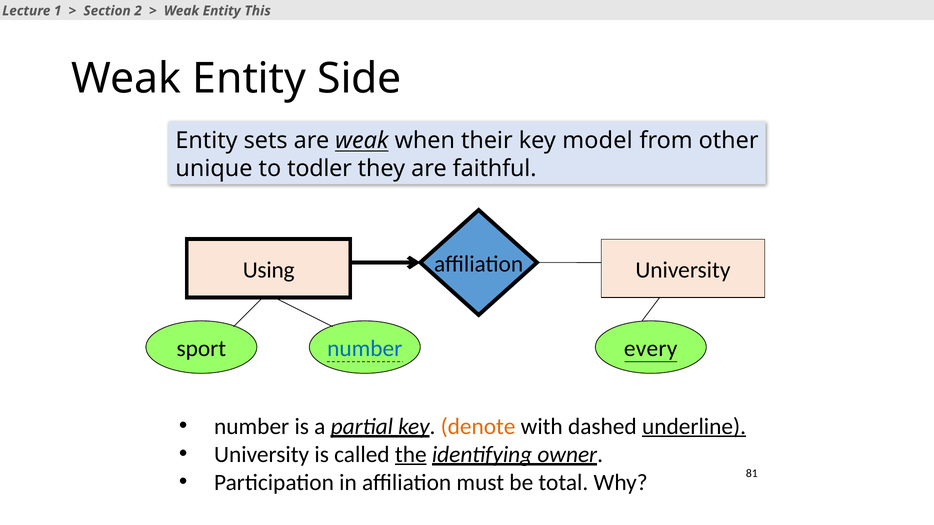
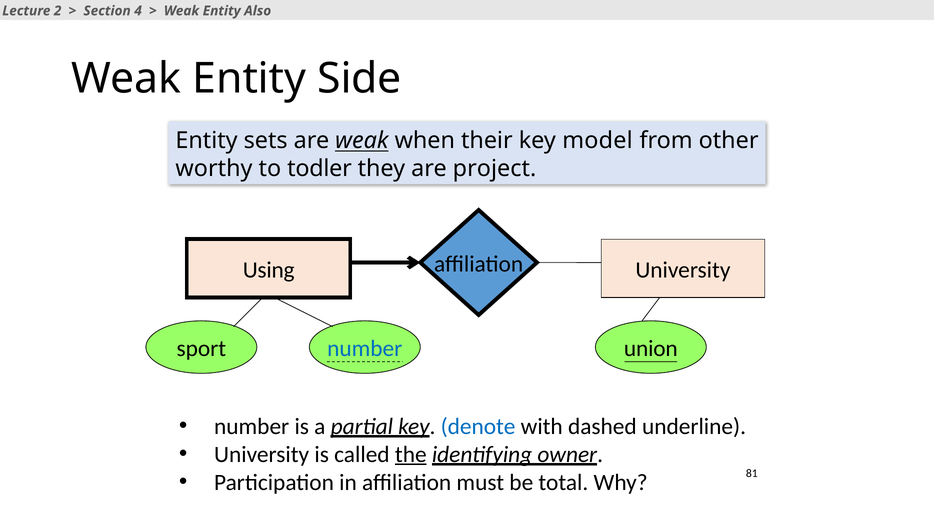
1: 1 -> 2 (58, 11)
2: 2 -> 4 (138, 11)
This: This -> Also (258, 11)
unique: unique -> worthy (214, 169)
faithful: faithful -> project (495, 169)
every: every -> union (651, 349)
denote colour: orange -> blue (478, 427)
underline underline: present -> none (694, 427)
